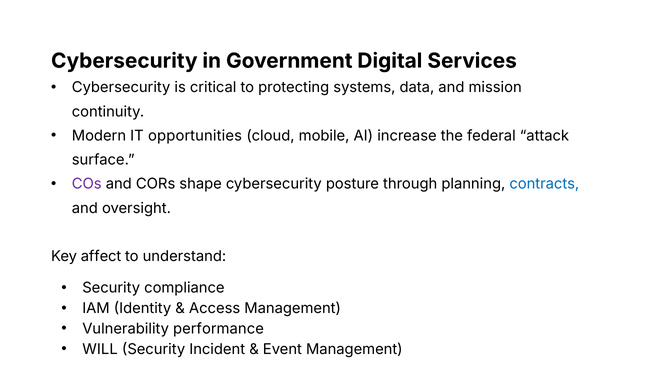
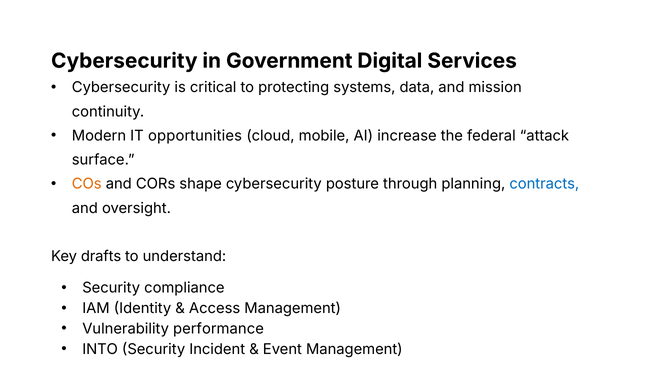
COs colour: purple -> orange (87, 184)
affect: affect -> drafts (101, 256)
WILL: WILL -> INTO (100, 349)
